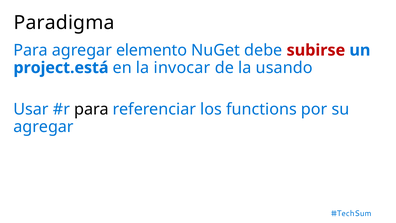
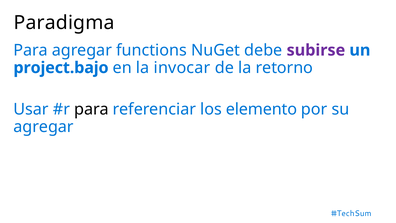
elemento: elemento -> functions (152, 50)
subirse colour: red -> purple (316, 50)
project.está: project.está -> project.bajo (61, 68)
usando: usando -> retorno (284, 68)
functions: functions -> elemento (261, 109)
